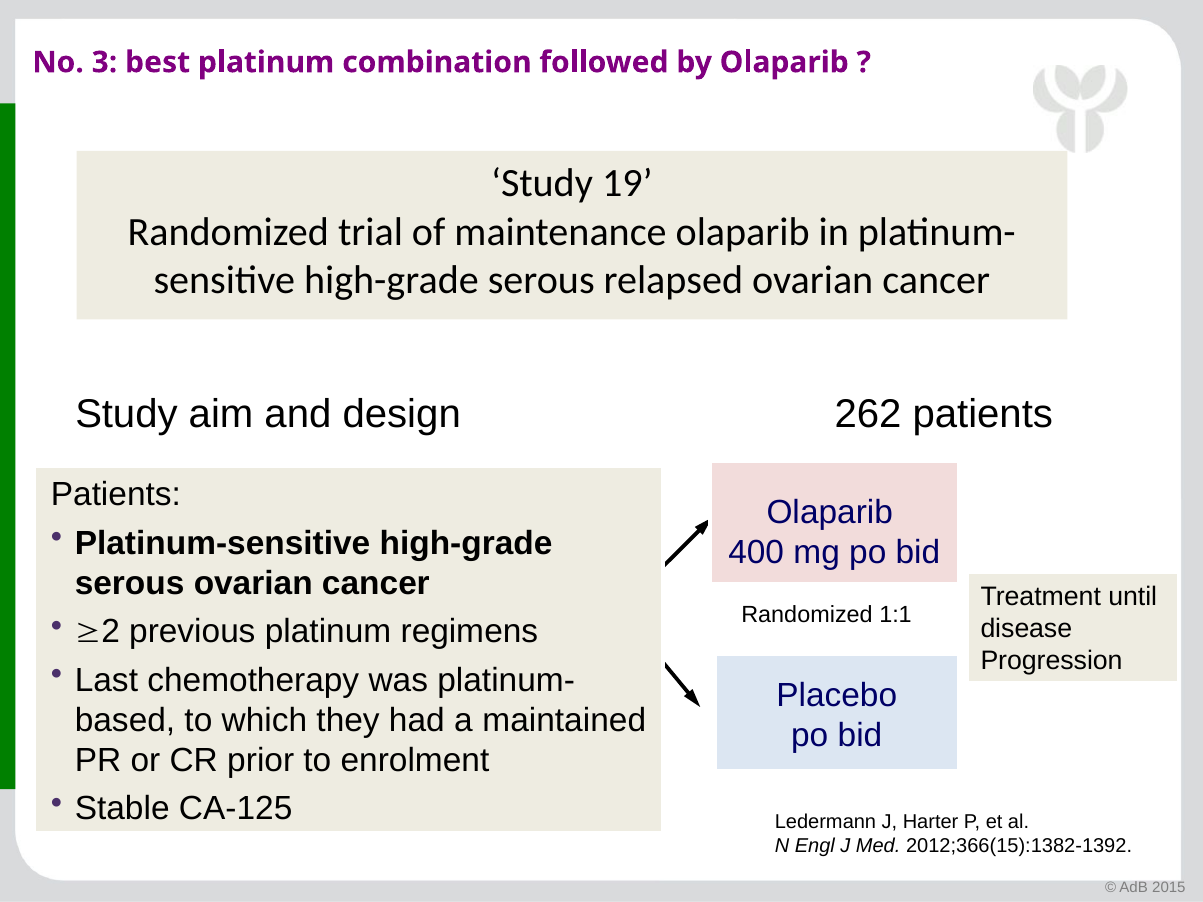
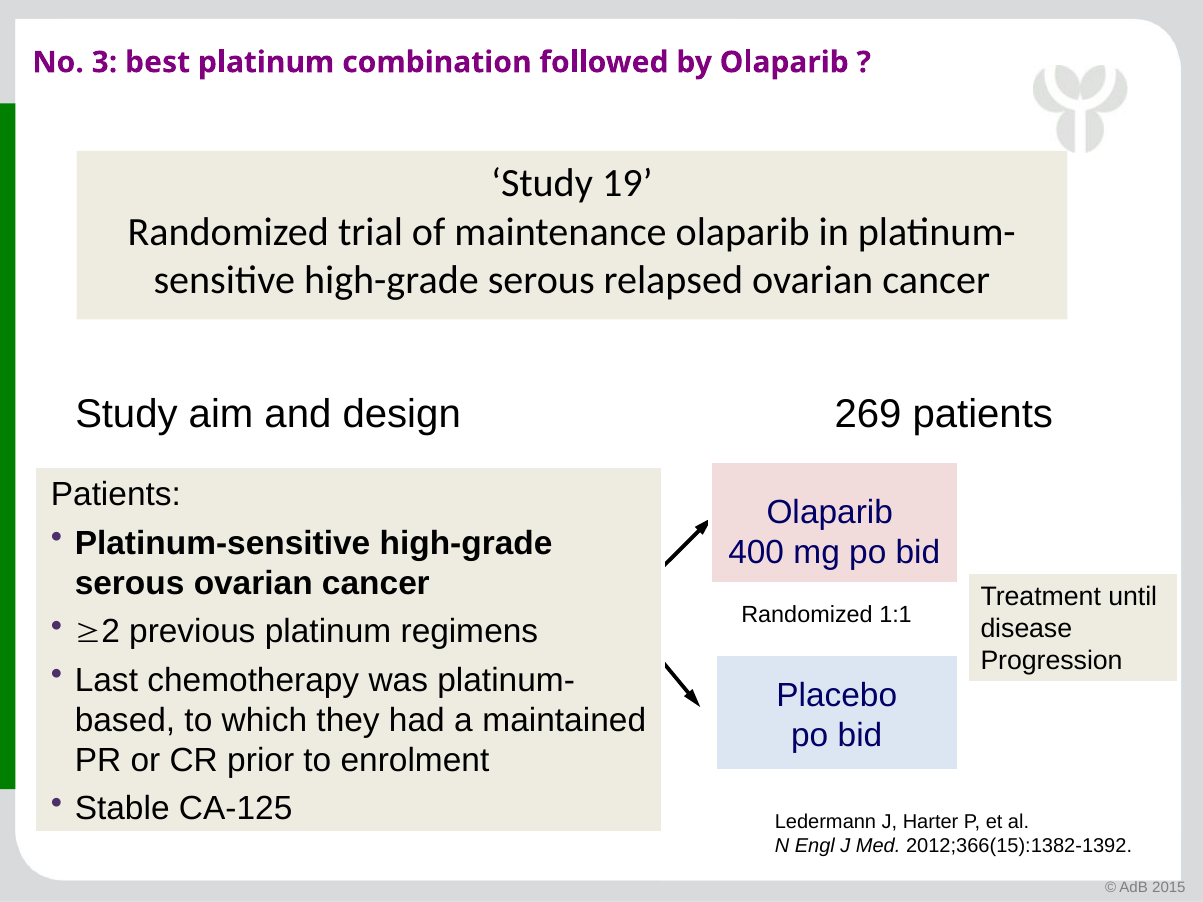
262: 262 -> 269 (868, 414)
